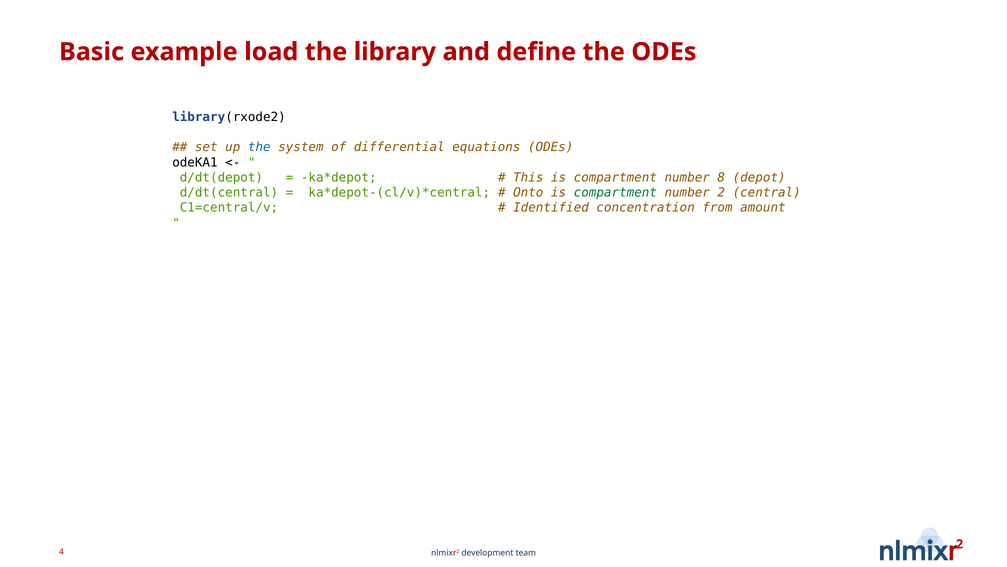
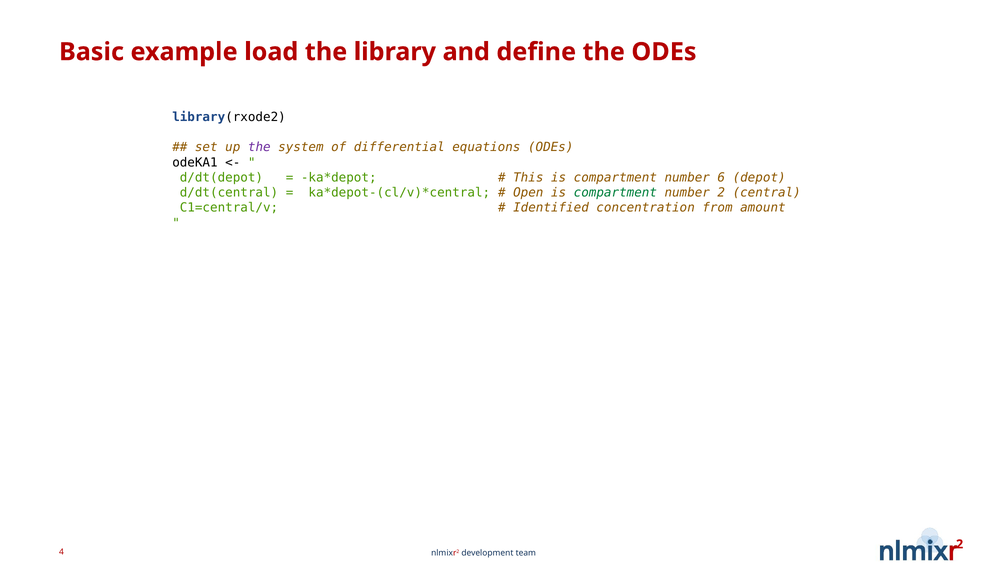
the colour: blue -> purple (259, 147)
8: 8 -> 6 (721, 177)
Onto: Onto -> Open (528, 192)
